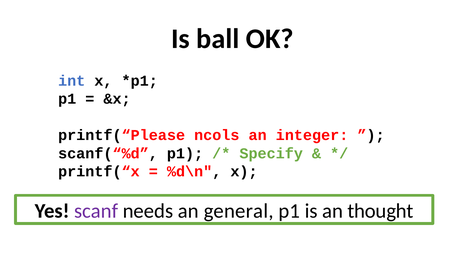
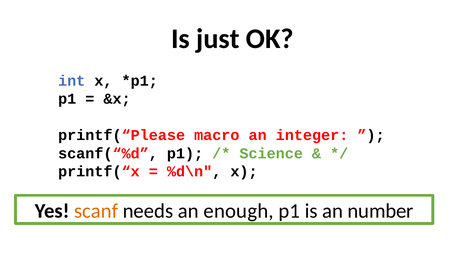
ball: ball -> just (218, 39)
ncols: ncols -> macro (217, 135)
Specify: Specify -> Science (271, 153)
scanf colour: purple -> orange (96, 211)
general: general -> enough (239, 211)
thought: thought -> number (381, 211)
